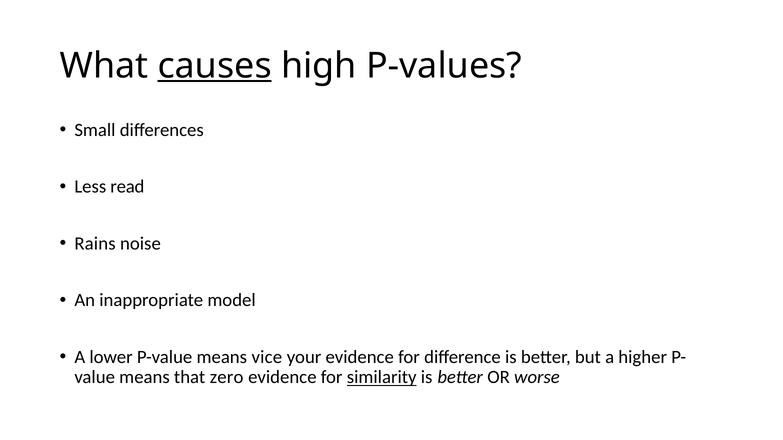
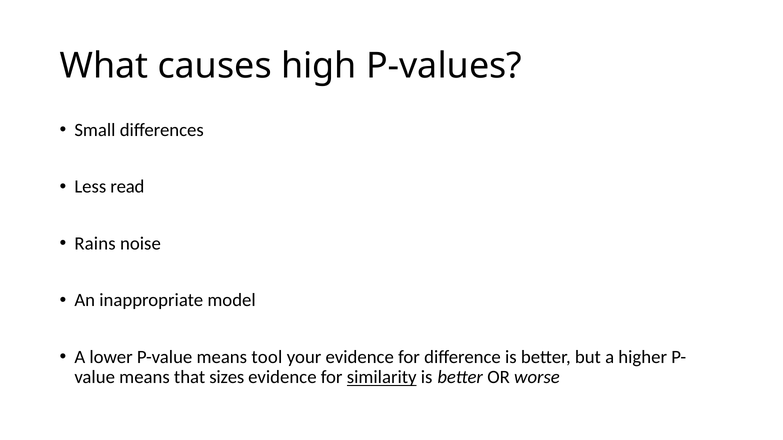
causes underline: present -> none (215, 66)
vice: vice -> tool (267, 357)
zero: zero -> sizes (227, 378)
